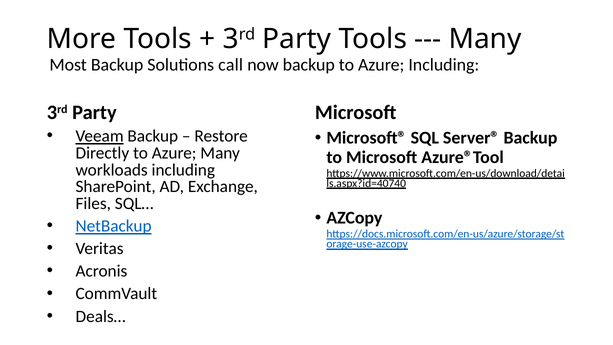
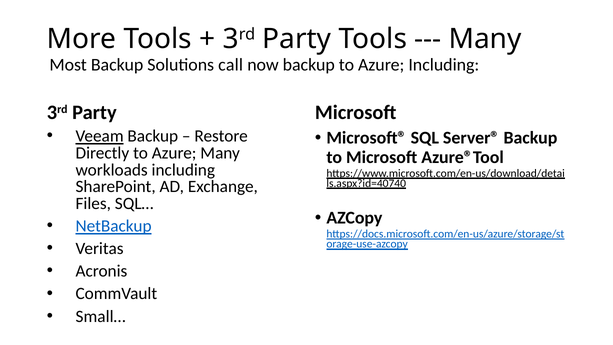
Deals…: Deals… -> Small… (101, 316)
